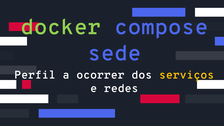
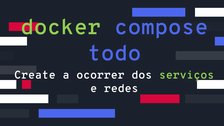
sede: sede -> todo (114, 53)
Perfil: Perfil -> Create (35, 75)
serviços colour: yellow -> light green (187, 75)
